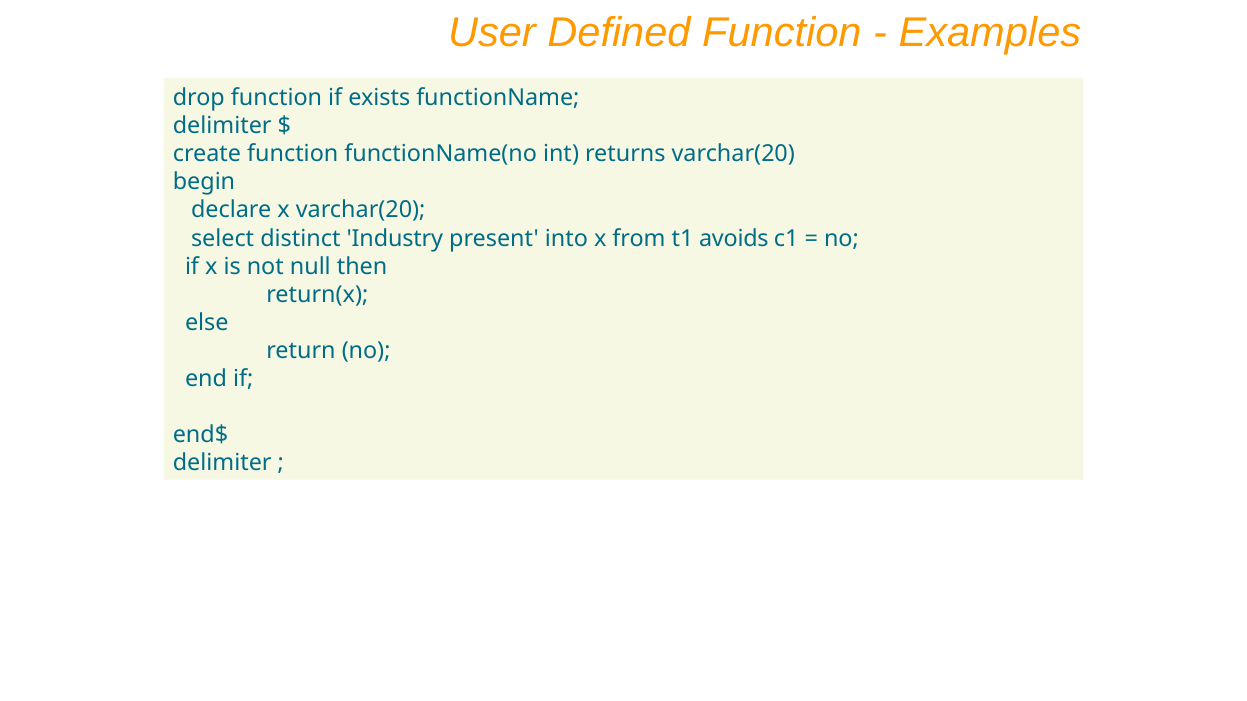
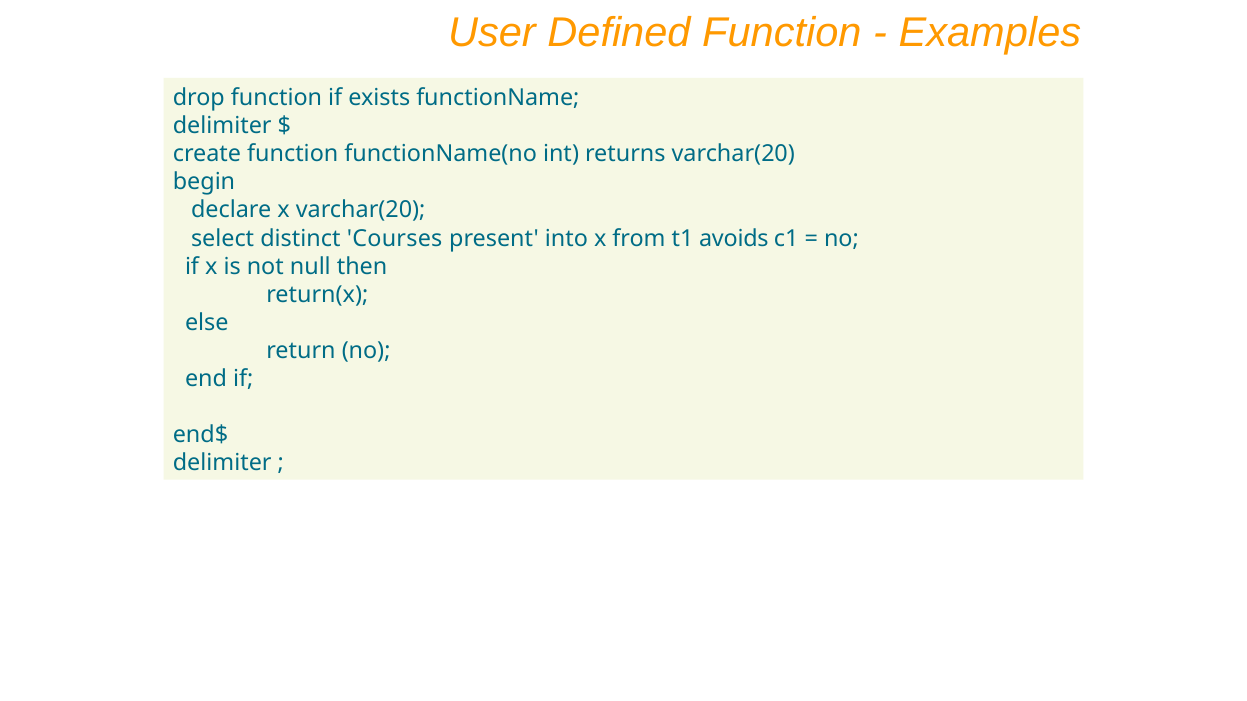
Industry: Industry -> Courses (395, 238)
